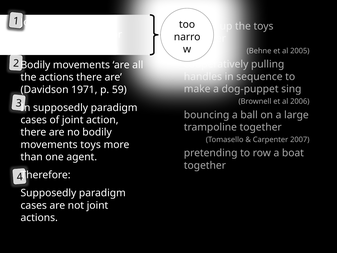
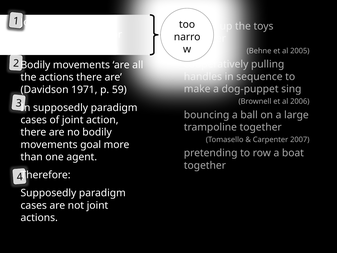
movements toys: toys -> goal (91, 145)
